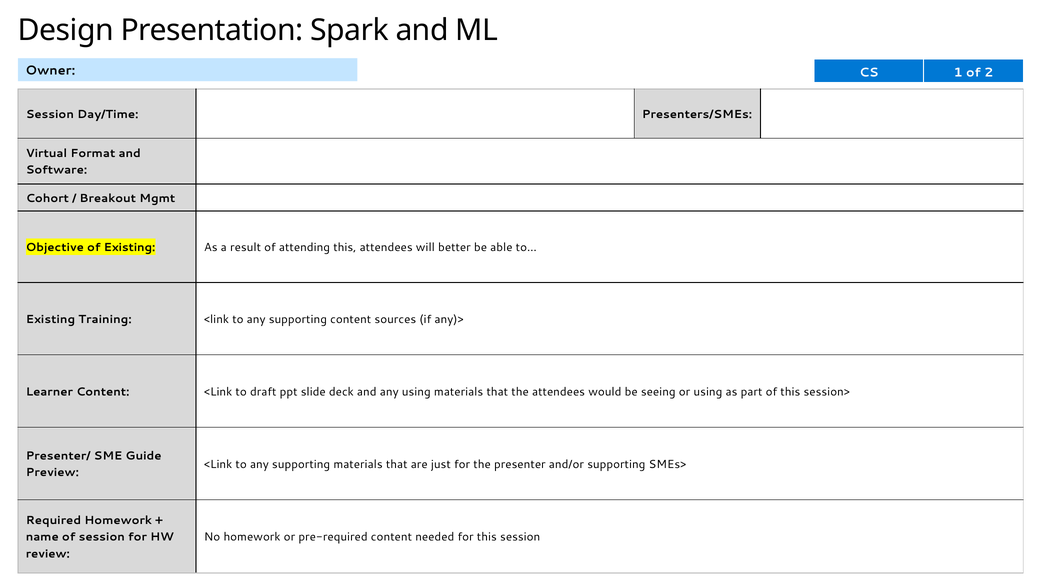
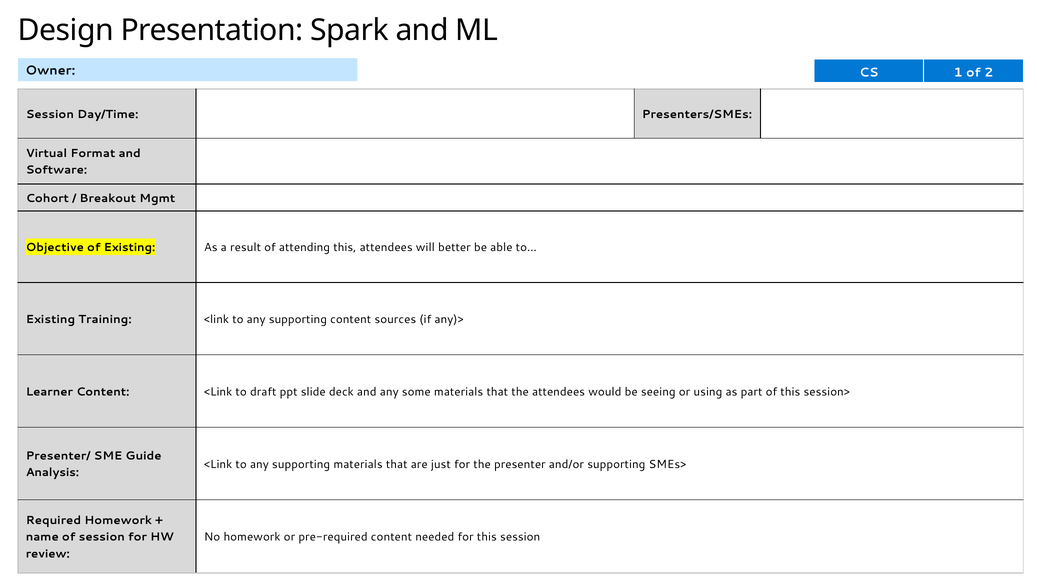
any using: using -> some (416, 392)
Preview: Preview -> Analysis (52, 473)
